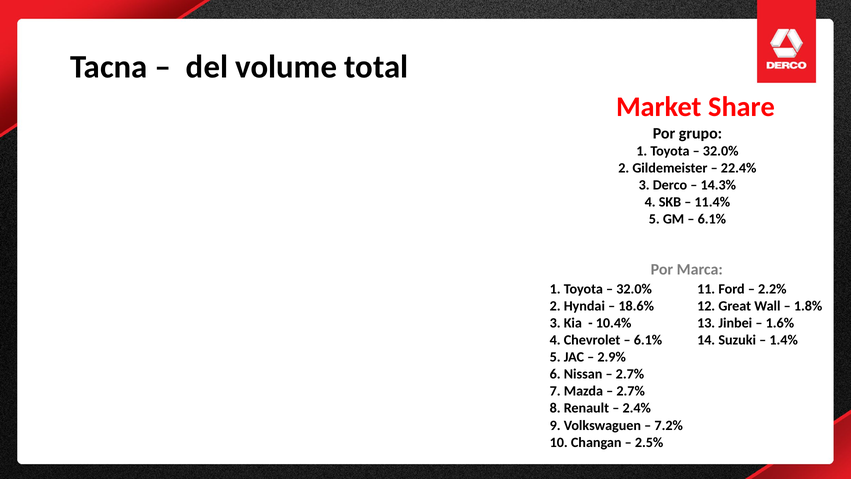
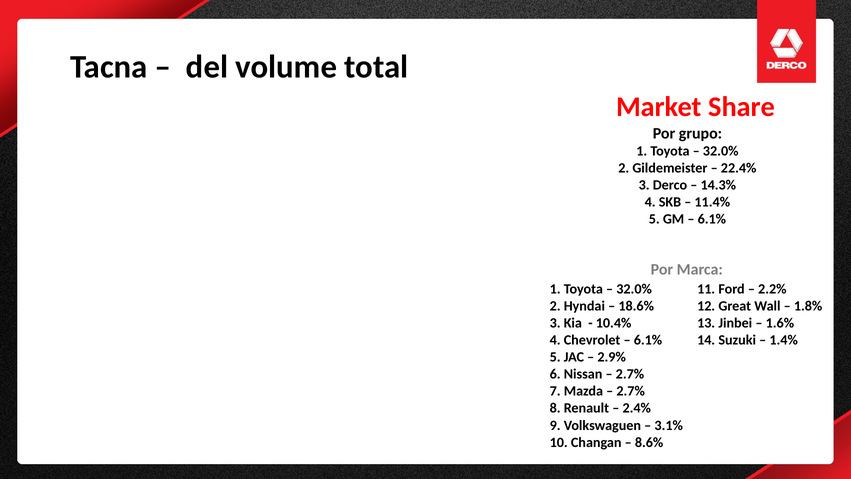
7.2%: 7.2% -> 3.1% (669, 425)
2.5%: 2.5% -> 8.6% (649, 442)
